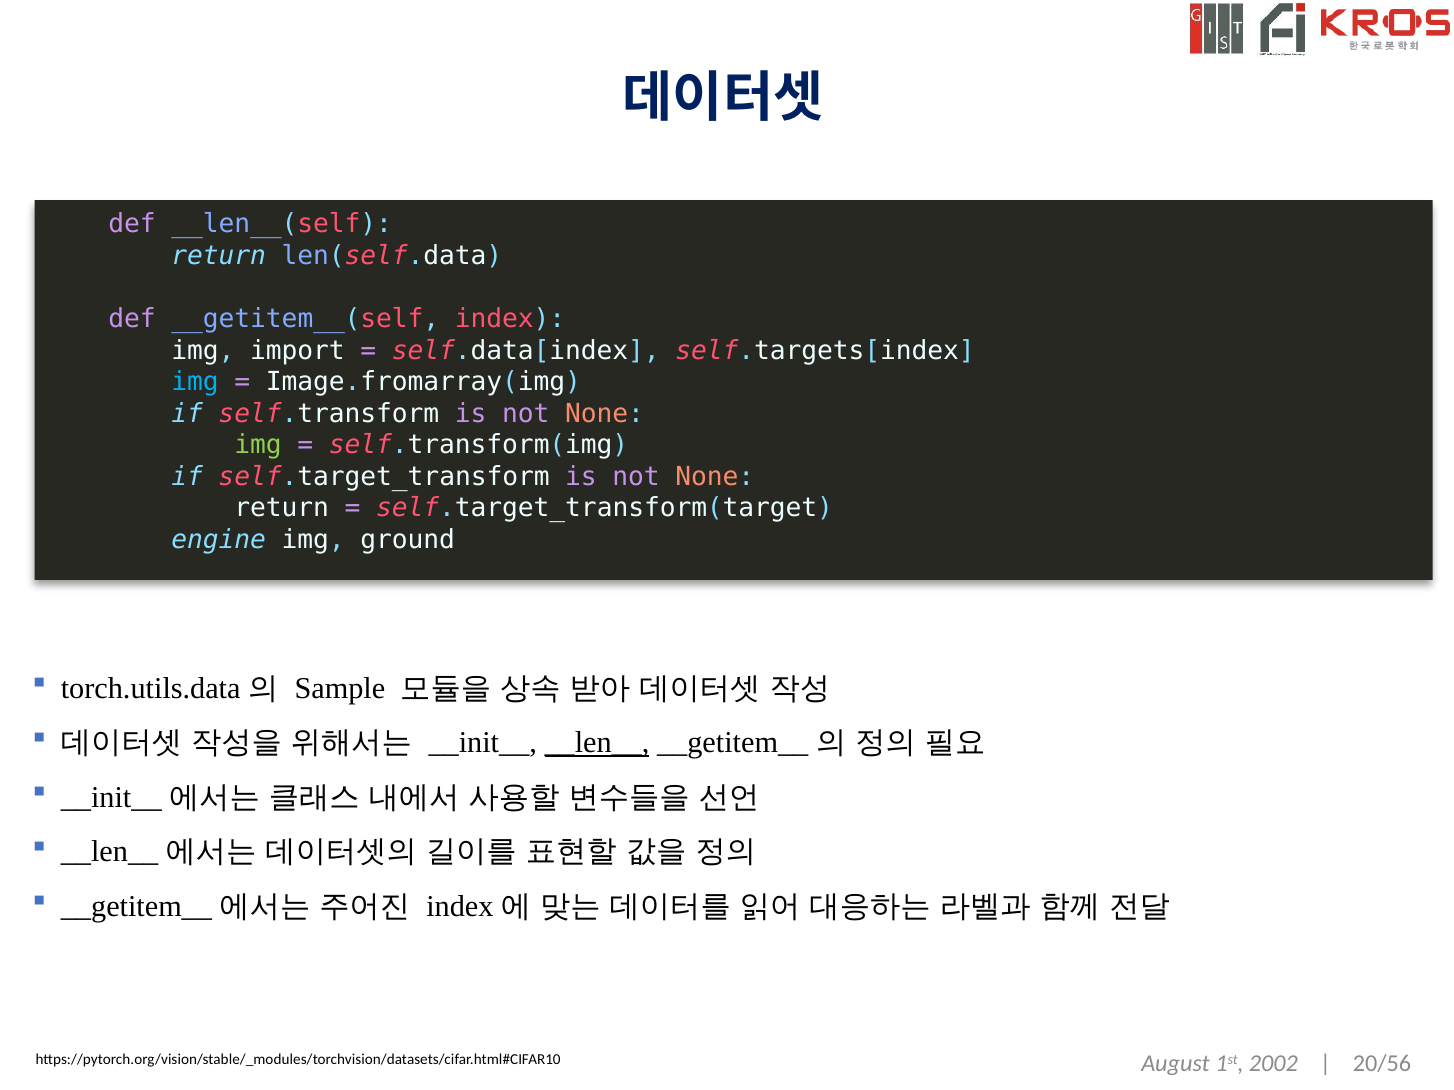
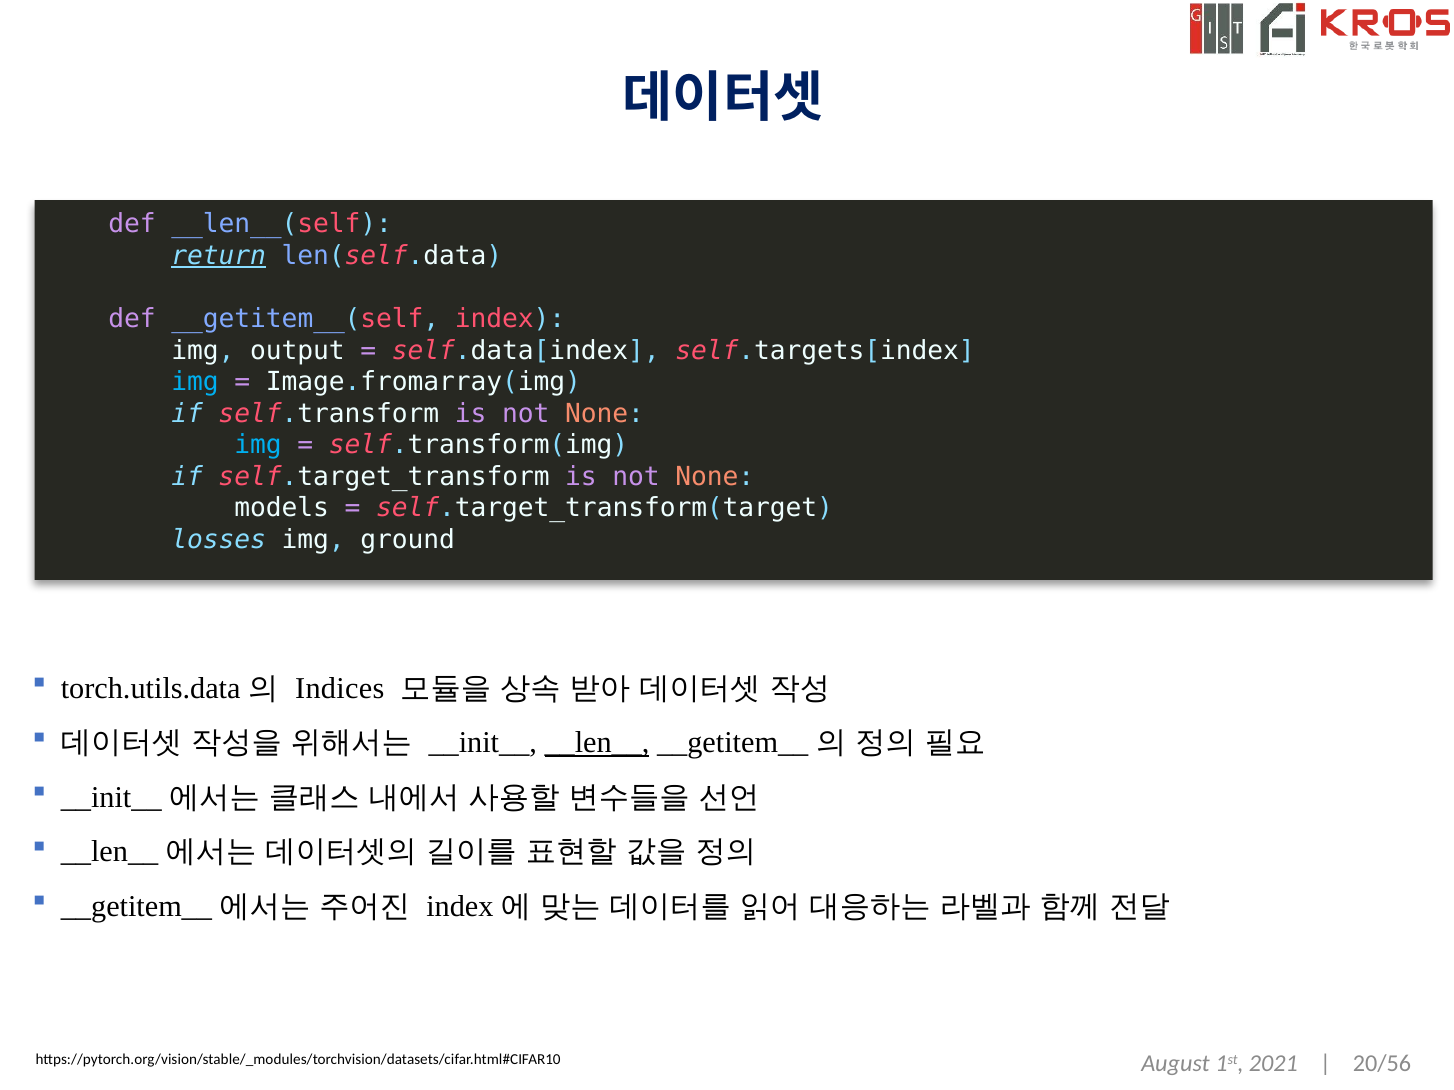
return underline: none -> present (219, 256)
import: import -> output (297, 351)
img colour: light green -> light blue (258, 445)
return: return -> models (282, 508)
engine: engine -> losses (219, 540)
Sample: Sample -> Indices (340, 689)
2002: 2002 -> 2021 (1273, 1064)
